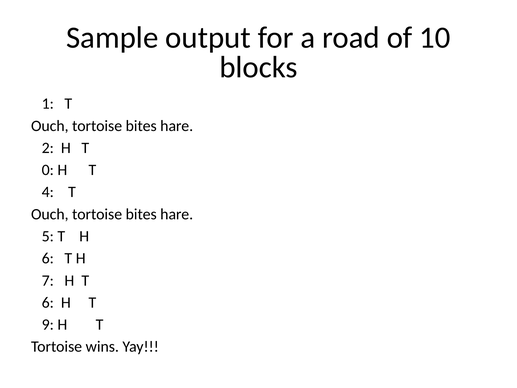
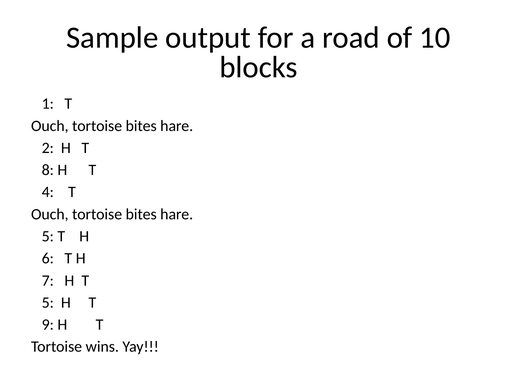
0: 0 -> 8 (48, 170)
6: 6 -> 5 (48, 302)
